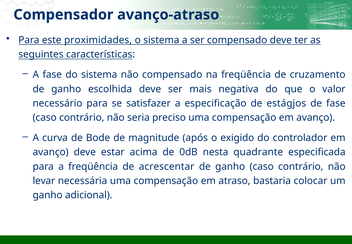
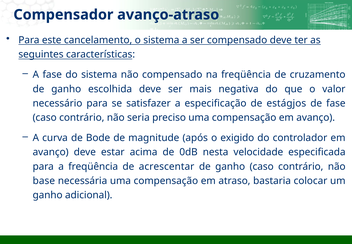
proximidades: proximidades -> cancelamento (98, 40)
quadrante: quadrante -> velocidade (258, 152)
levar: levar -> base (44, 181)
